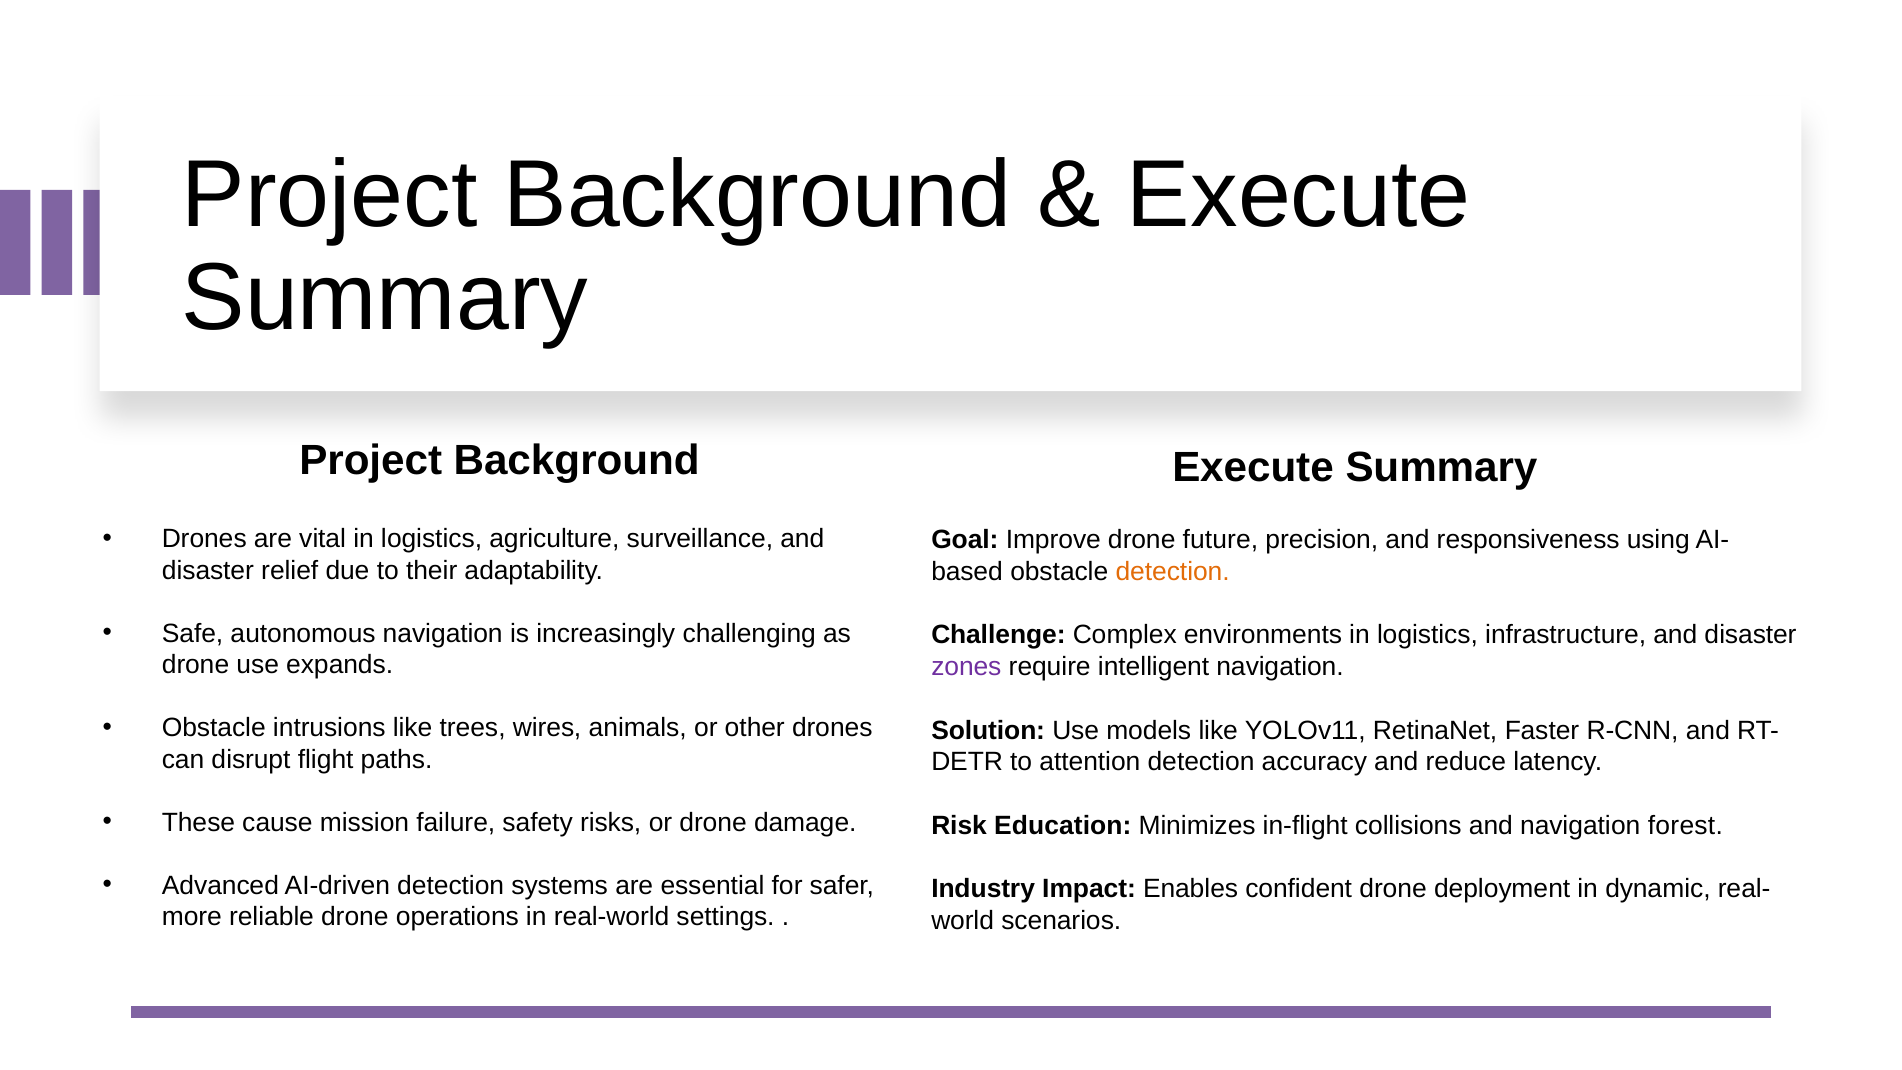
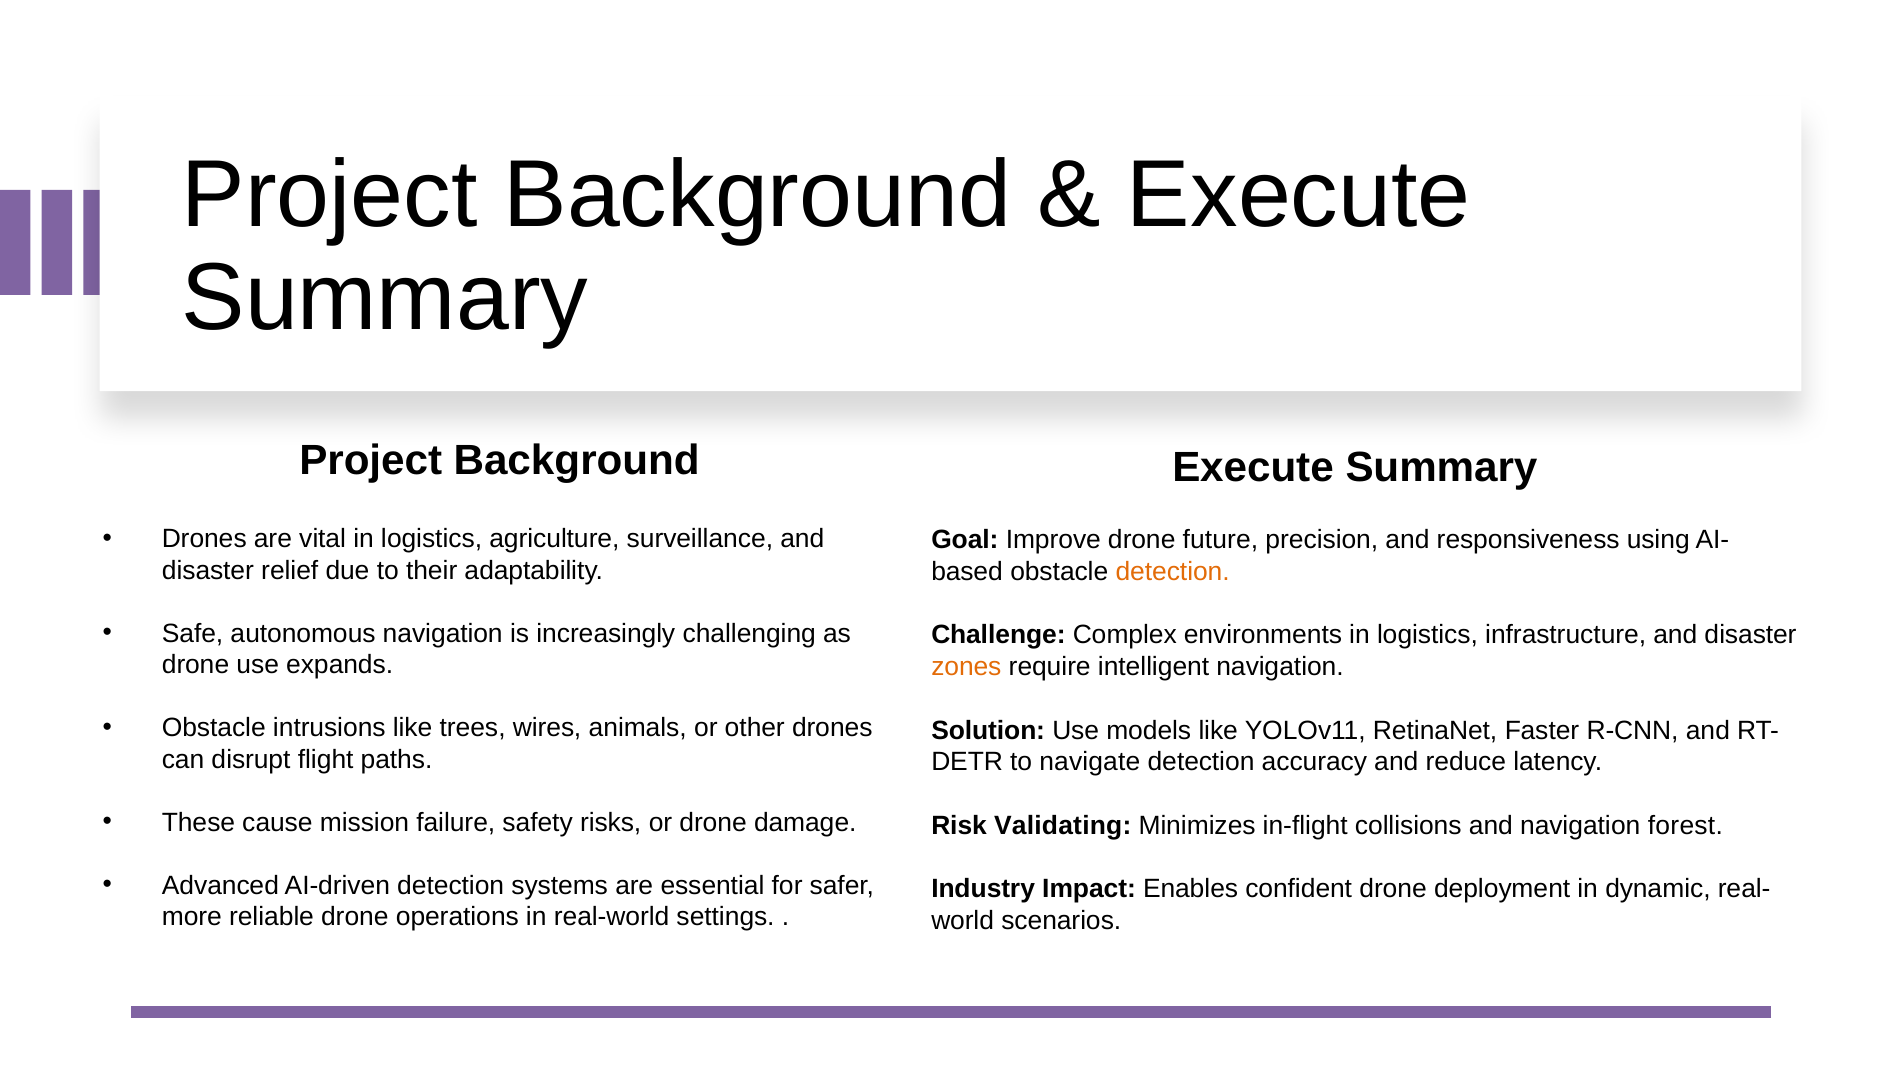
zones colour: purple -> orange (966, 667)
attention: attention -> navigate (1090, 762)
Education: Education -> Validating (1063, 826)
